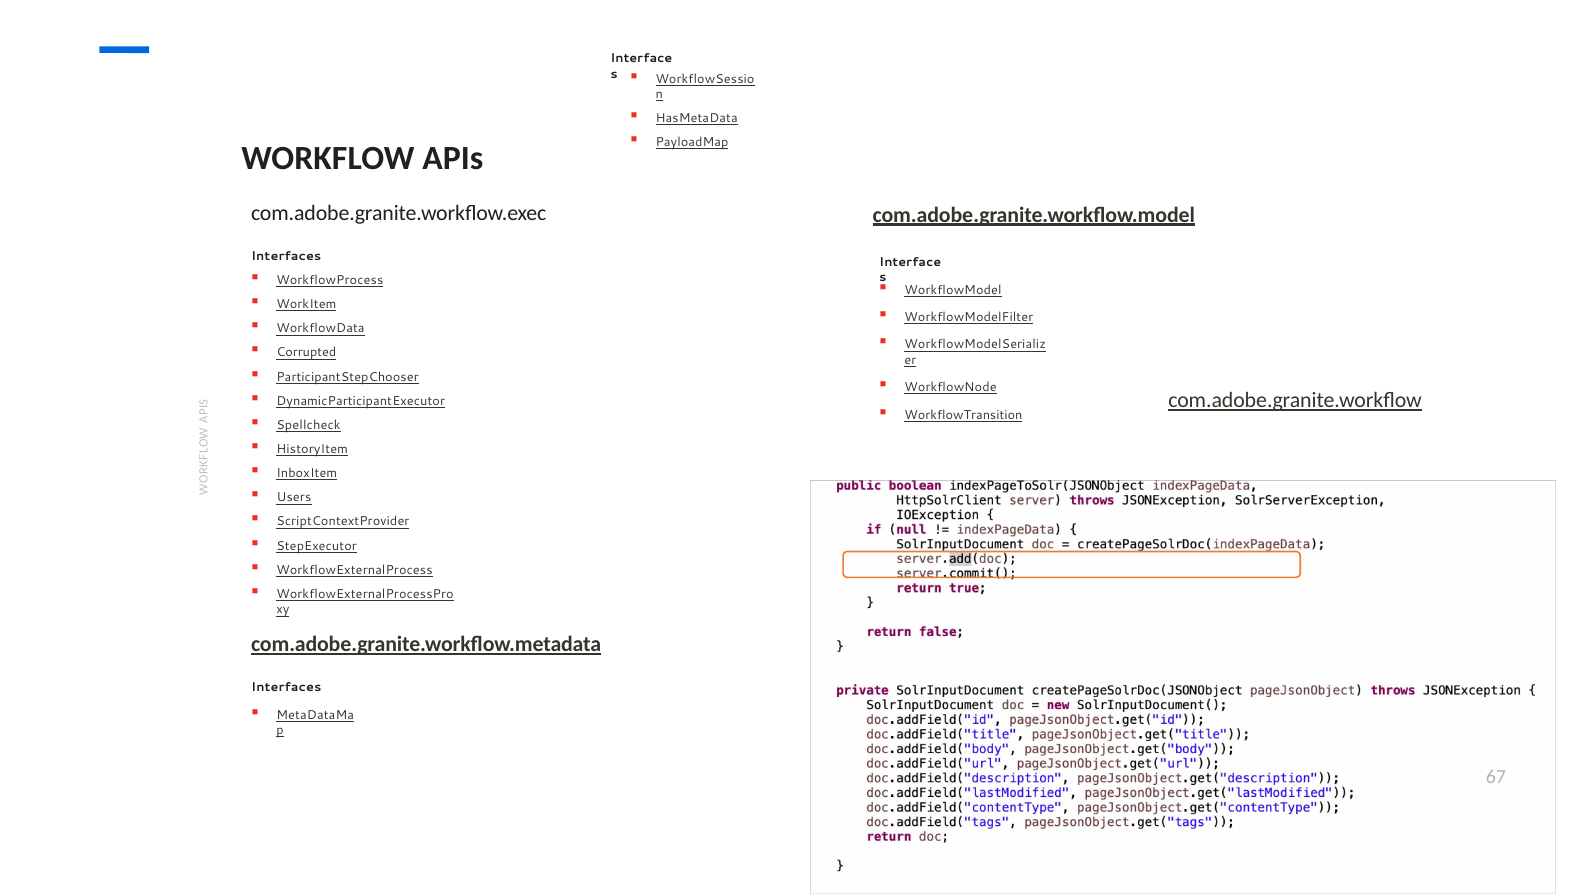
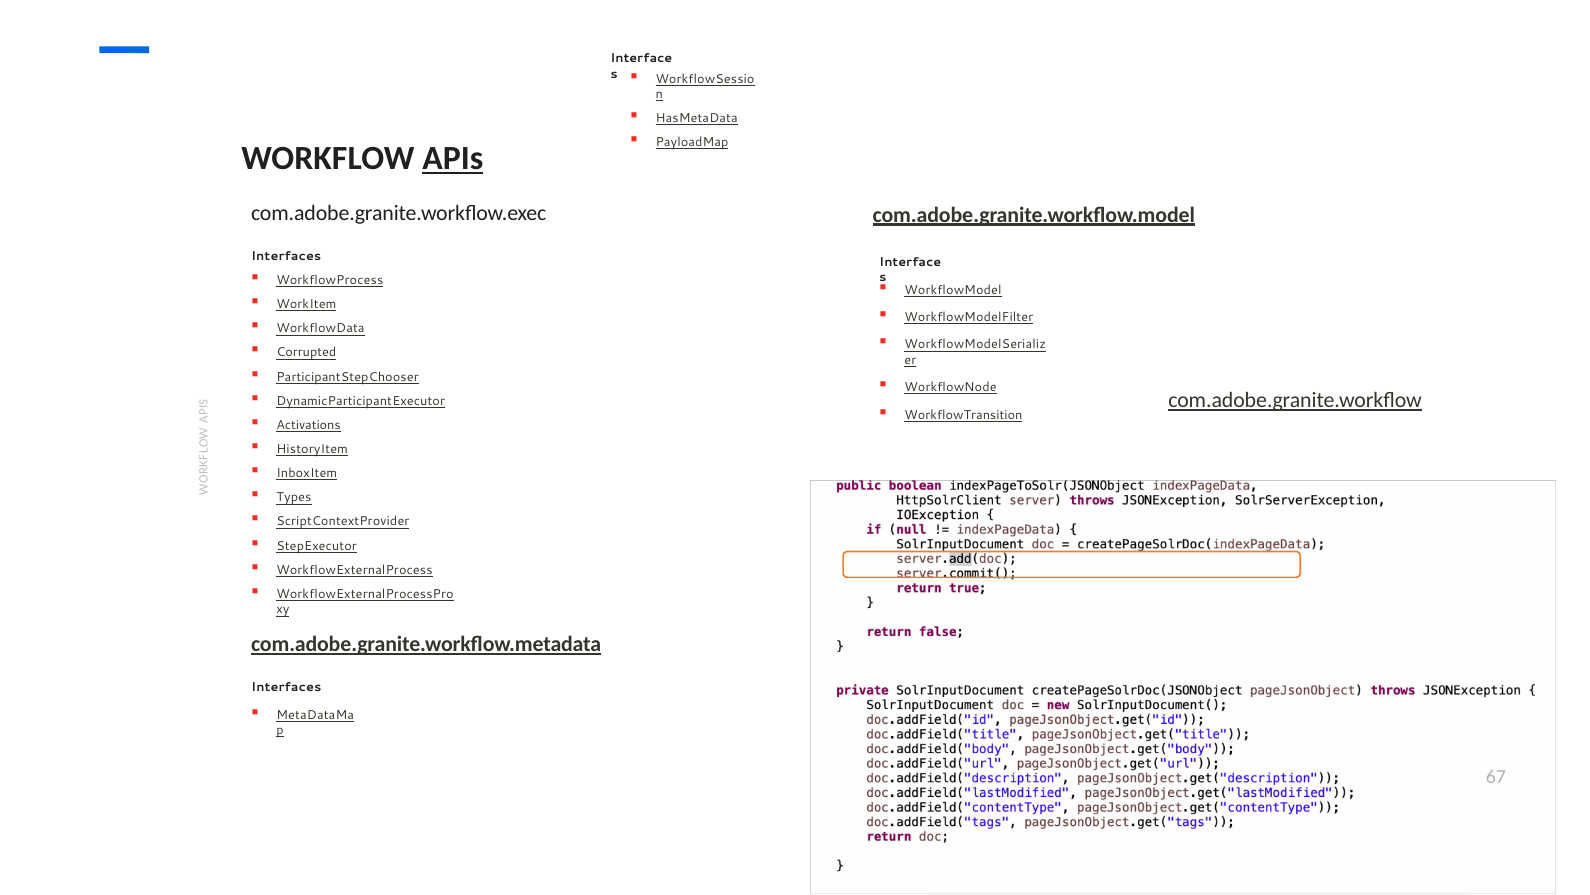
APIs underline: none -> present (453, 158)
Spellcheck: Spellcheck -> Activations (309, 425)
Users: Users -> Types (294, 497)
